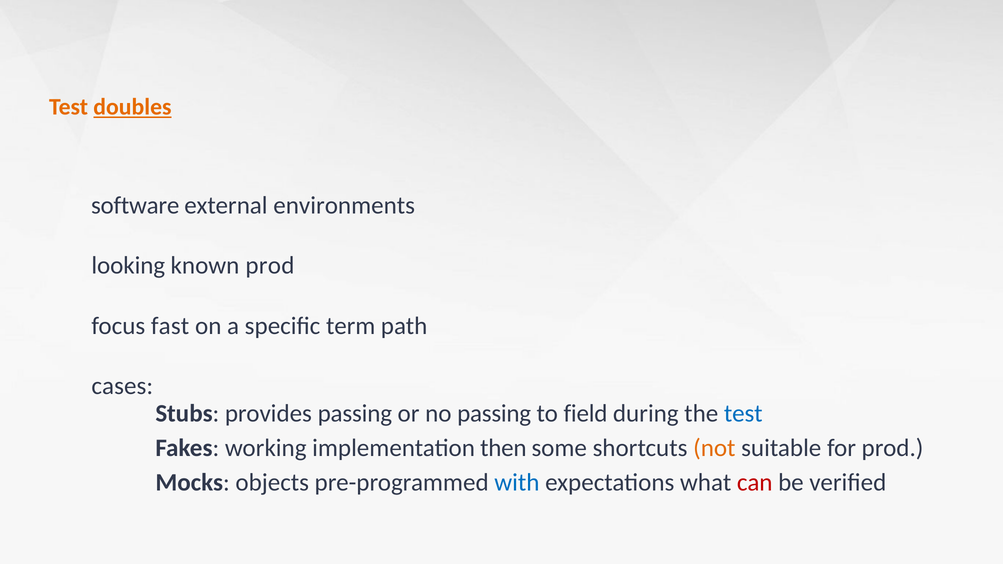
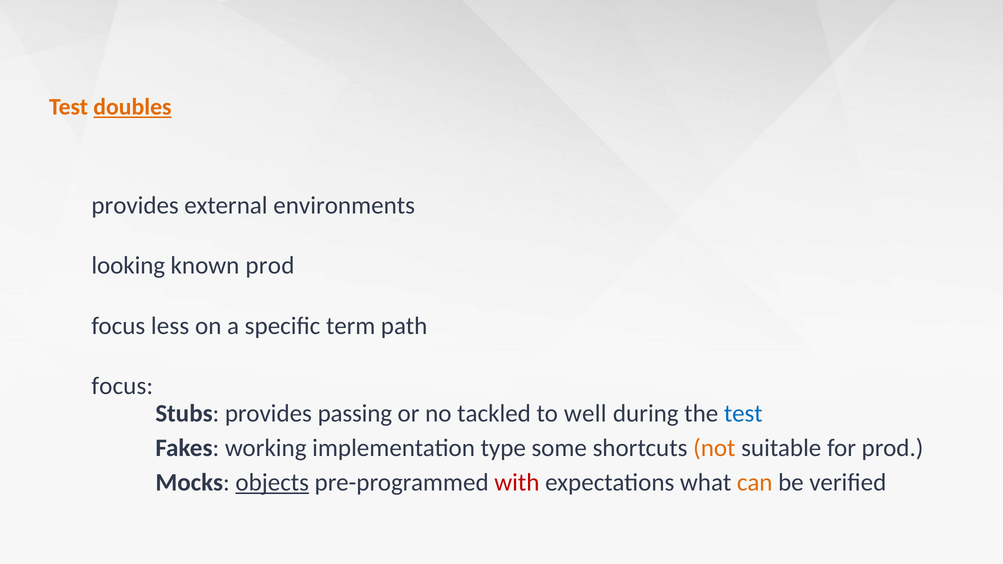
software: software -> provides (135, 206)
fast: fast -> less (170, 326)
cases: cases -> focus (122, 386)
no passing: passing -> tackled (494, 414)
field: field -> well (585, 414)
then: then -> type (503, 448)
objects underline: none -> present (272, 483)
with colour: blue -> red (517, 483)
can colour: red -> orange (755, 483)
